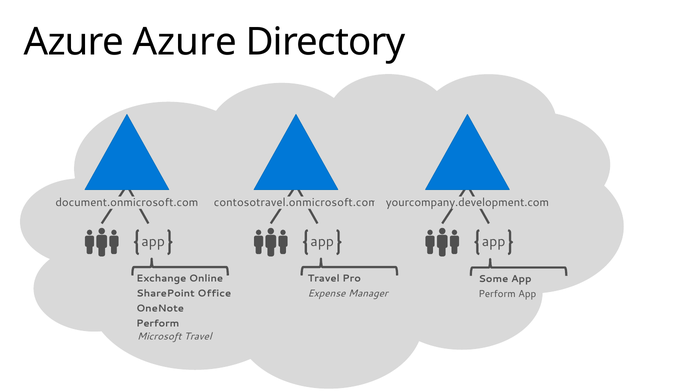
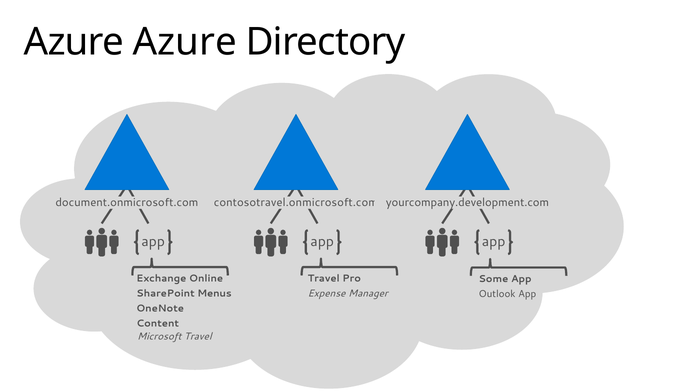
Office: Office -> Menus (214, 294)
Perform: Perform -> Outlook (497, 294)
Perform: Perform -> Content (158, 324)
